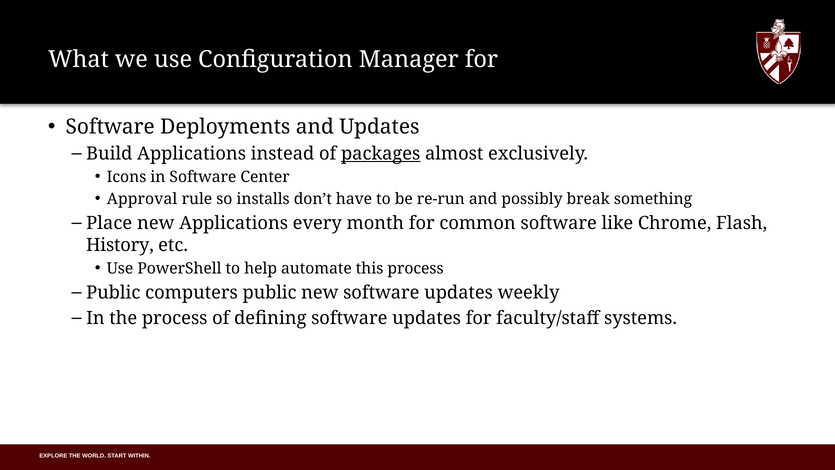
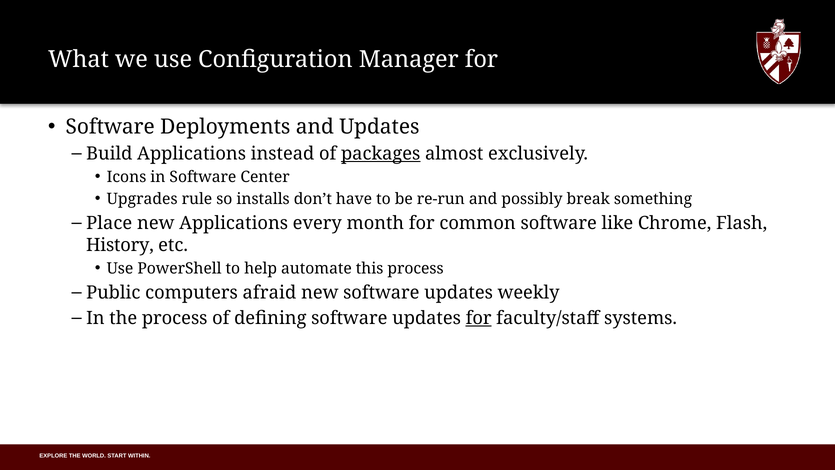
Approval: Approval -> Upgrades (142, 199)
computers public: public -> afraid (269, 292)
for underline: none -> present (479, 318)
